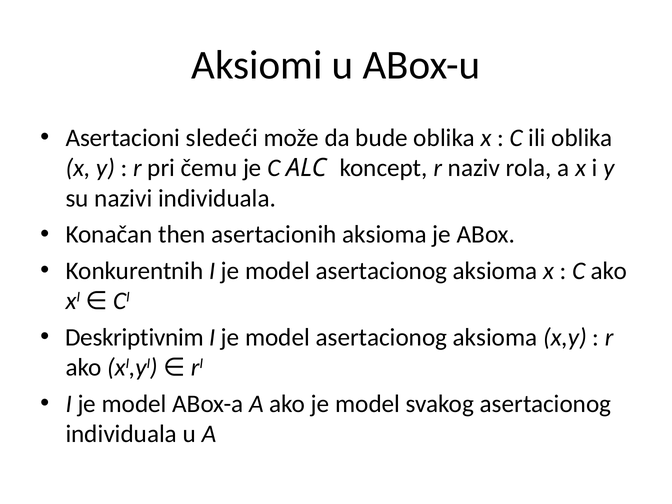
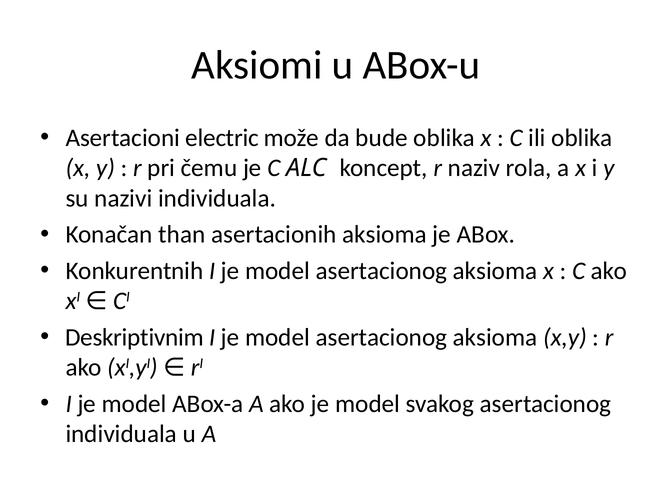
sledeći: sledeći -> electric (222, 138)
then: then -> than (182, 235)
